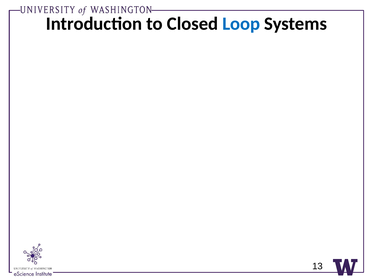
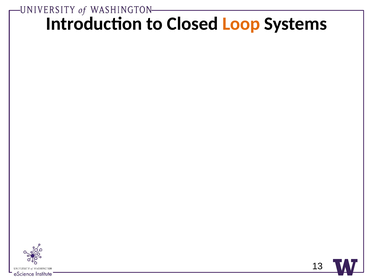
Loop colour: blue -> orange (241, 24)
